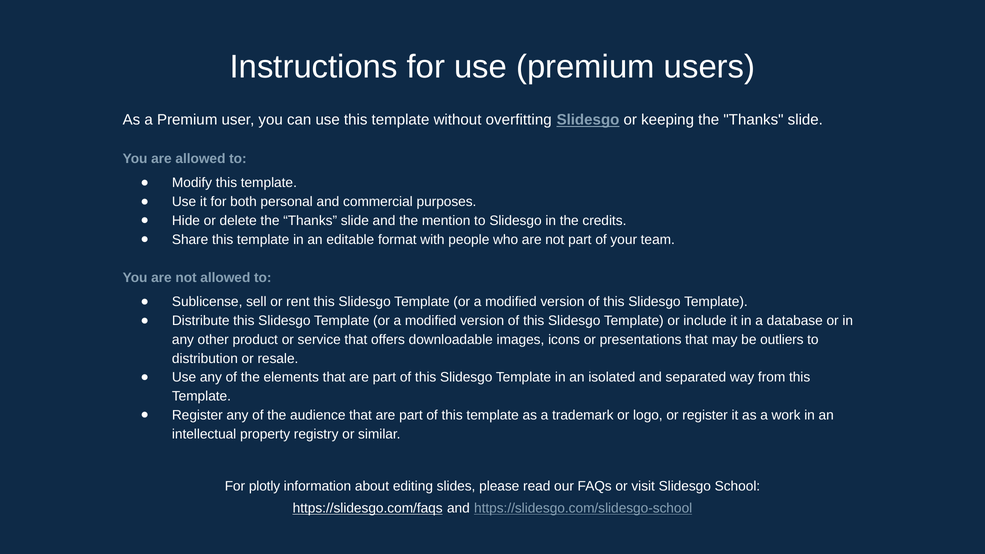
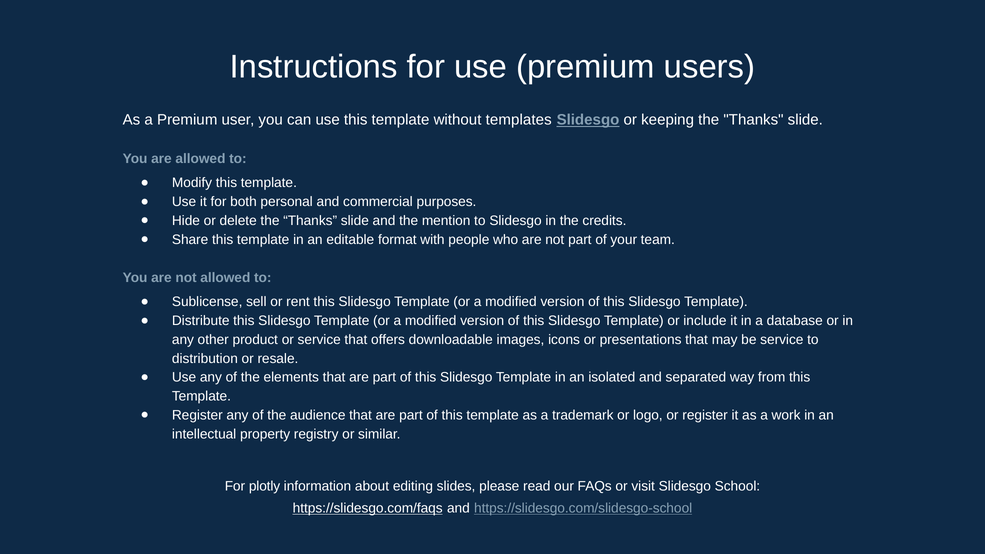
overfitting: overfitting -> templates (519, 120)
be outliers: outliers -> service (782, 340)
